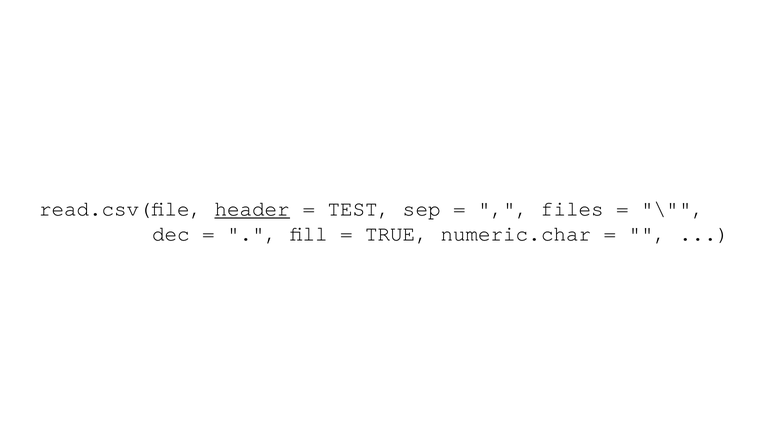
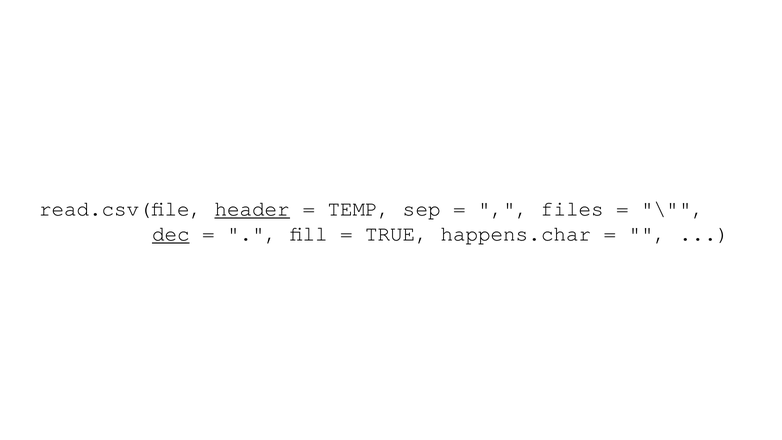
TEST: TEST -> TEMP (359, 209)
dec underline: none -> present (171, 234)
numeric.char: numeric.char -> happens.char (516, 234)
